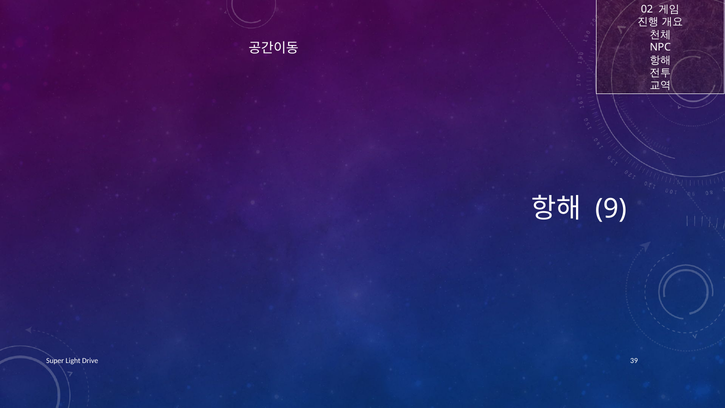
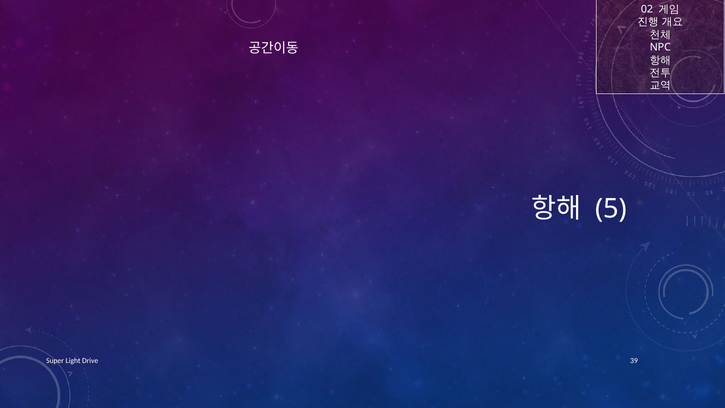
9: 9 -> 5 (611, 209)
